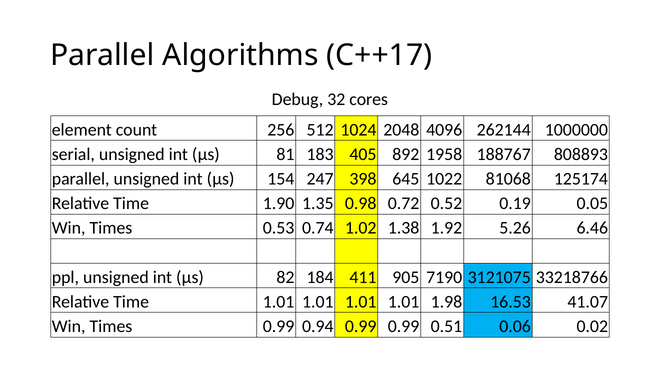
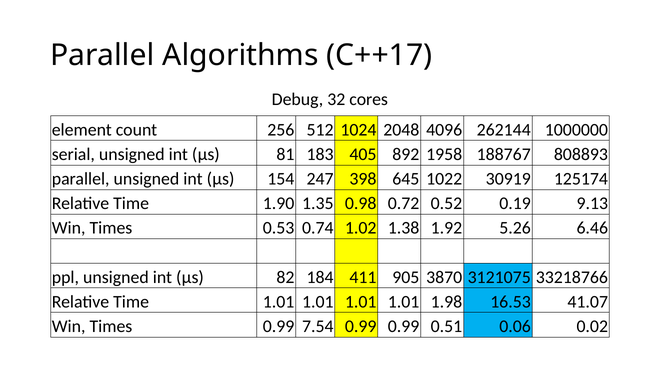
81068: 81068 -> 30919 (508, 179)
0.05: 0.05 -> 9.13 (592, 203)
7190: 7190 -> 3870 (444, 277)
0.94: 0.94 -> 7.54 (318, 326)
